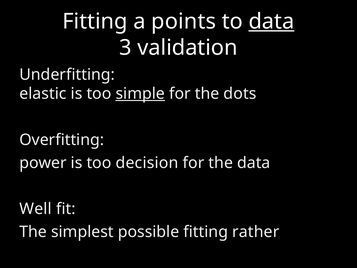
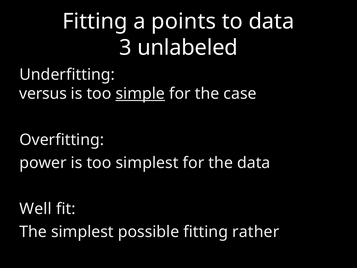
data underline: present -> none (271, 21)
validation: validation -> unlabeled (188, 48)
elastic: elastic -> versus (43, 94)
dots: dots -> case (240, 94)
too decision: decision -> simplest (147, 163)
